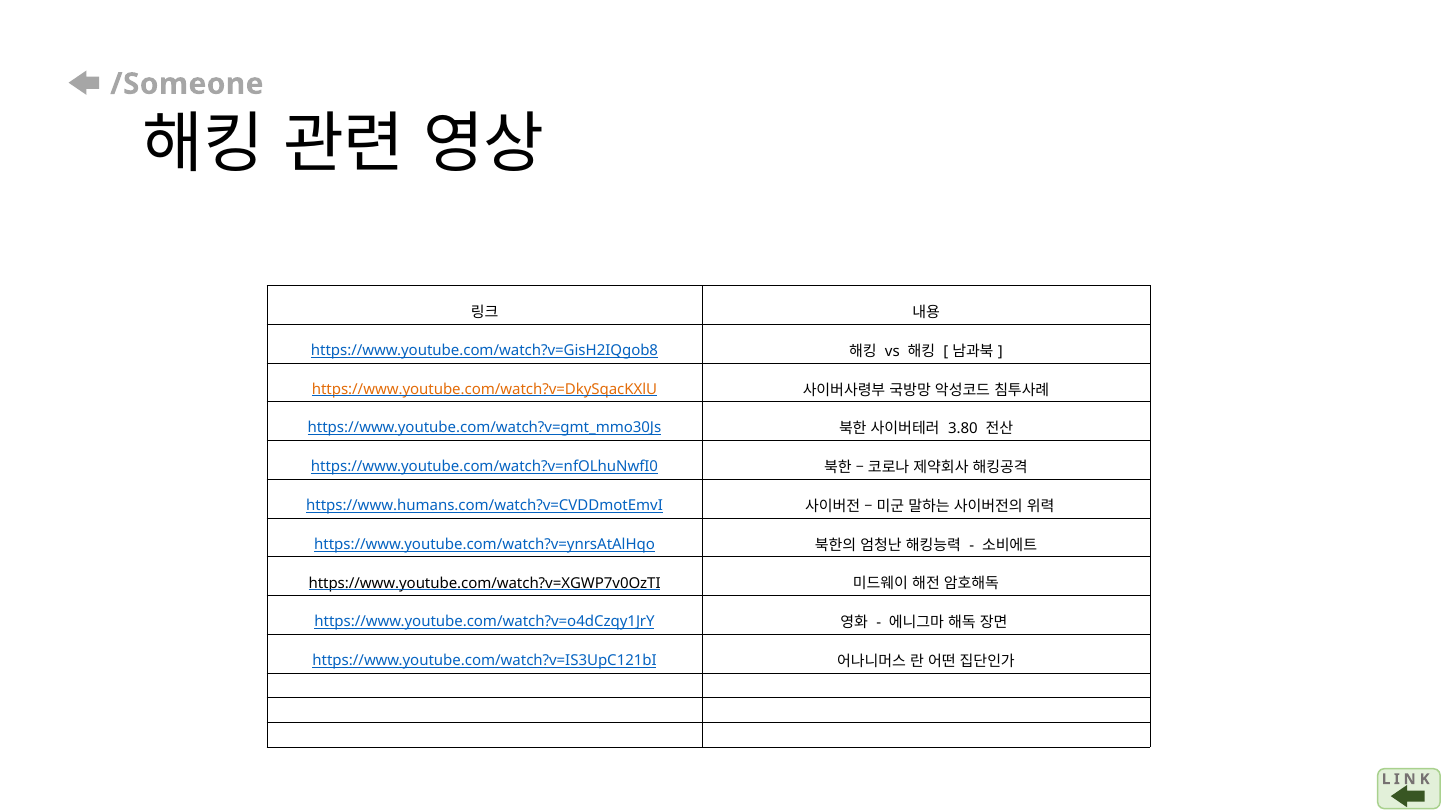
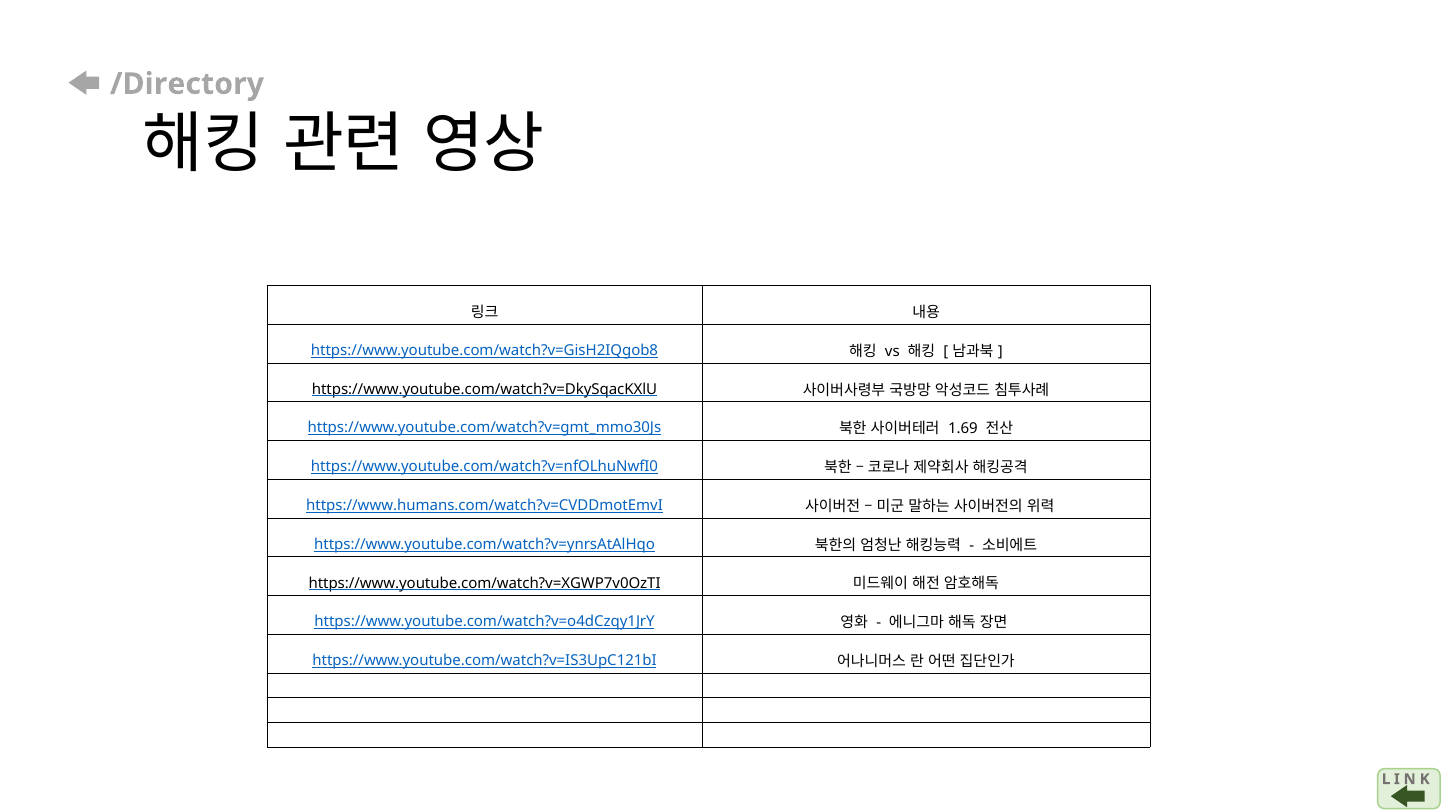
/Someone: /Someone -> /Directory (187, 84)
https://www.youtube.com/watch?v=DkySqacKXlU colour: orange -> black (485, 389)
3.80: 3.80 -> 1.69 (963, 429)
